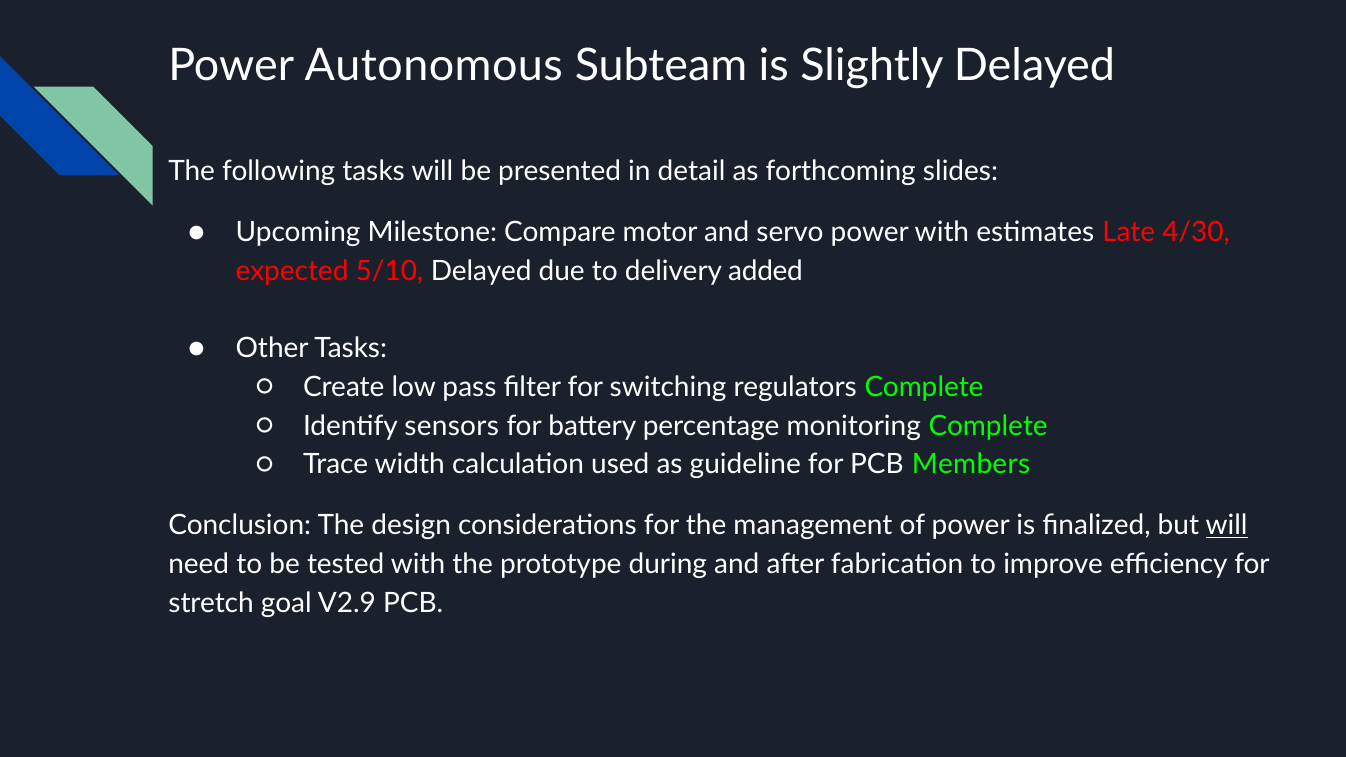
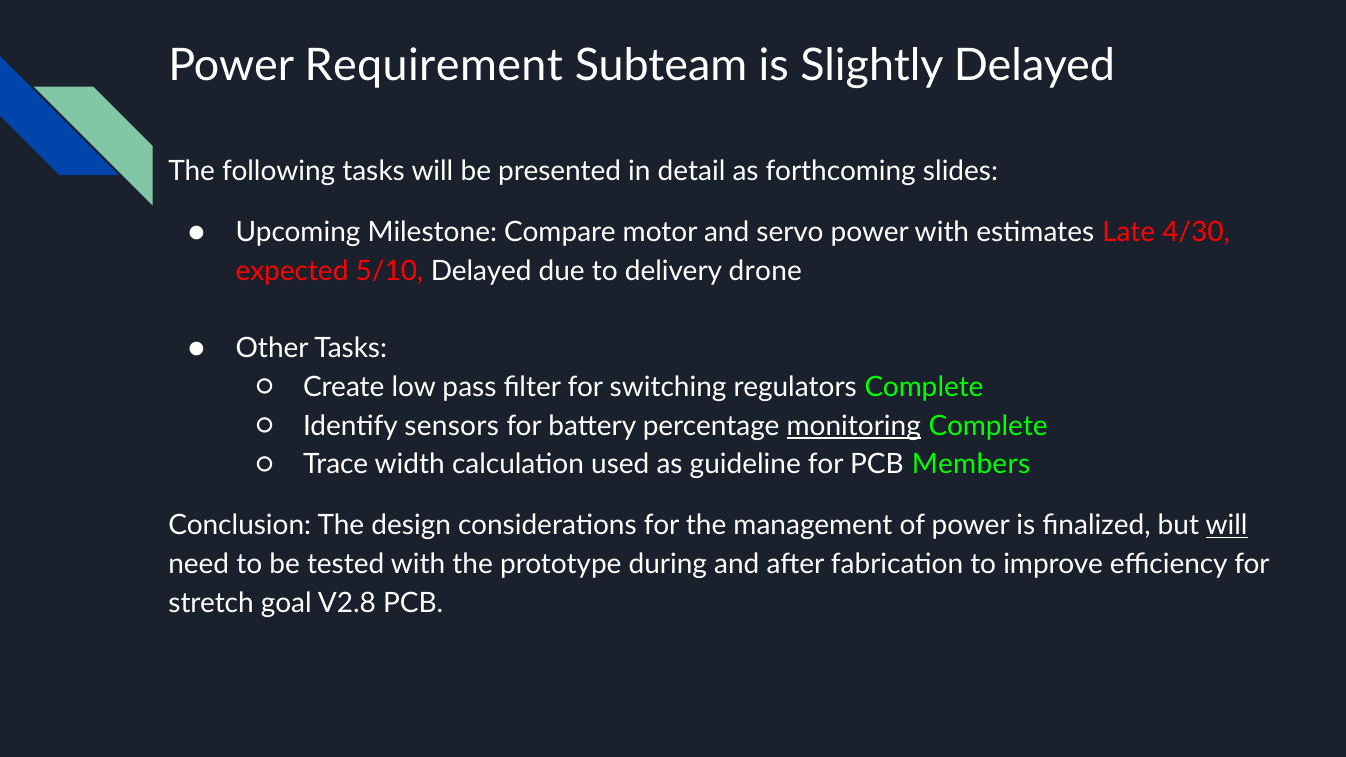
Autonomous: Autonomous -> Requirement (434, 65)
added: added -> drone (765, 271)
monitoring underline: none -> present (854, 426)
V2.9: V2.9 -> V2.8 (347, 603)
